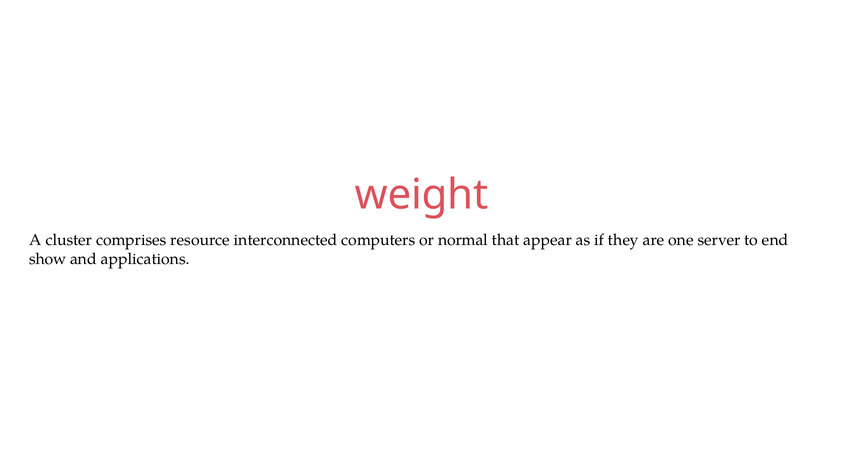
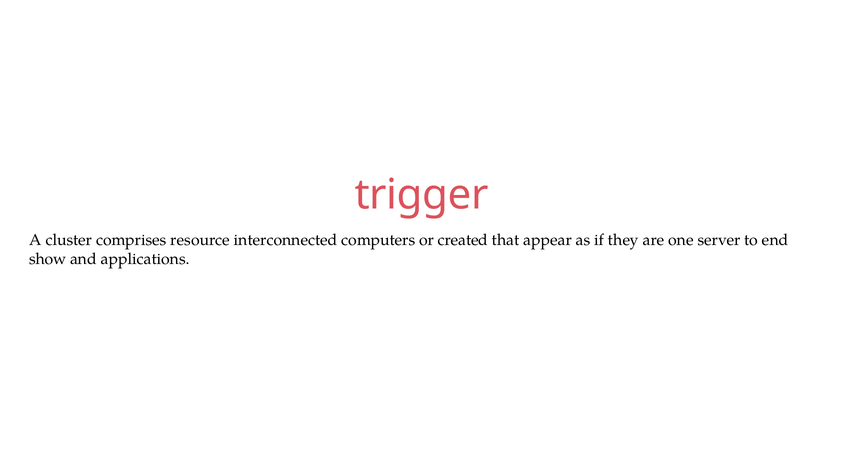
weight: weight -> trigger (422, 195)
normal: normal -> created (463, 240)
